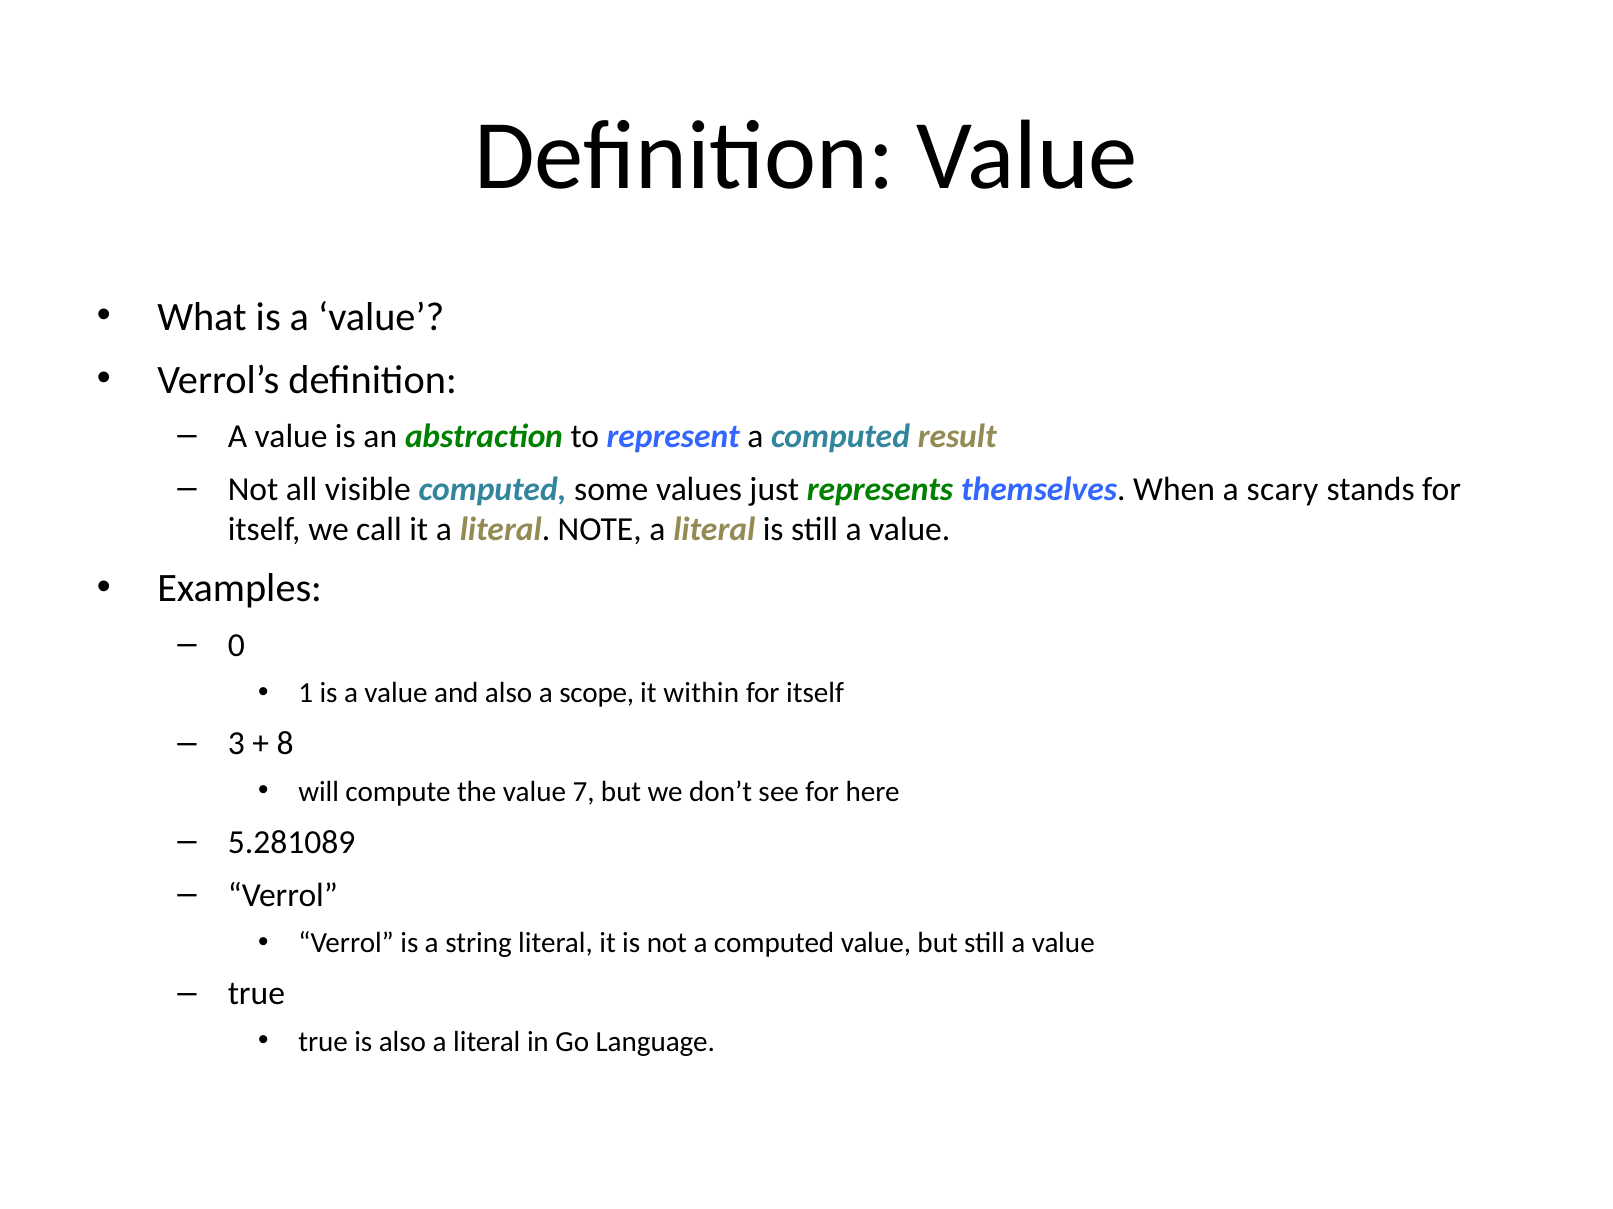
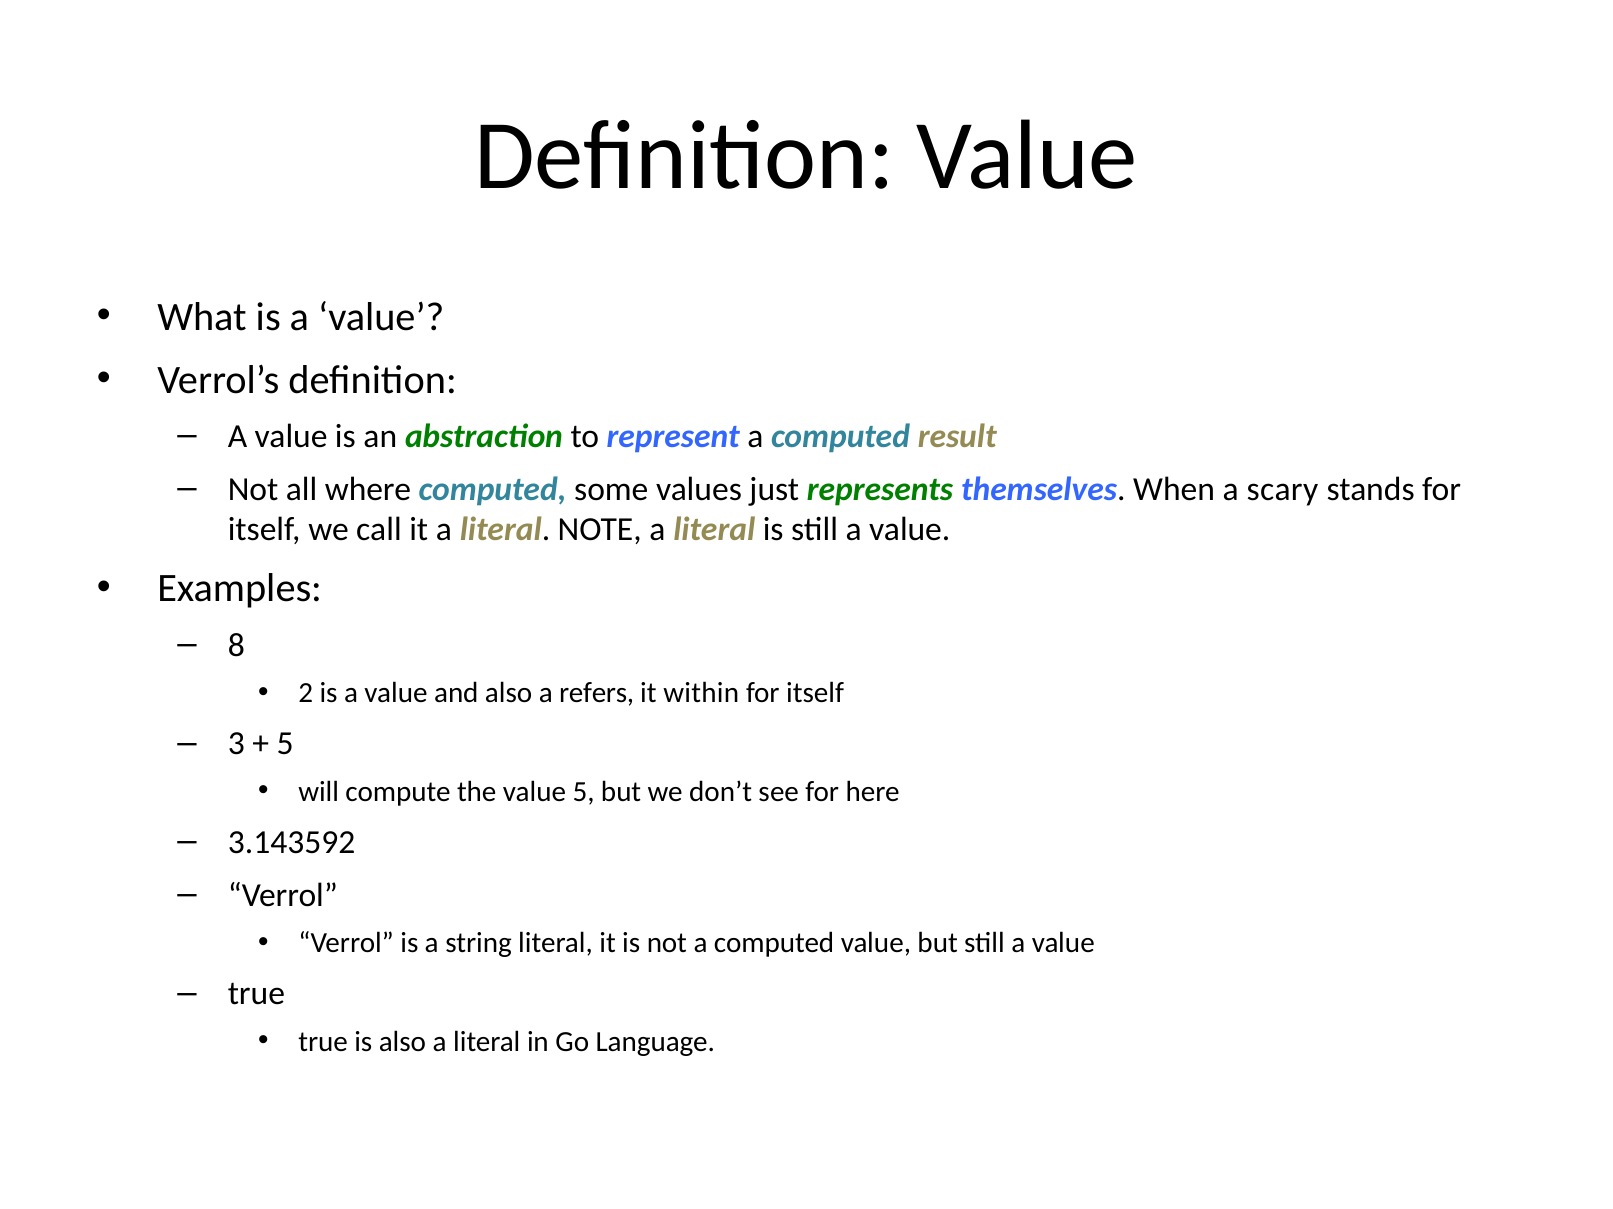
visible: visible -> where (368, 489)
0: 0 -> 8 (236, 645)
1: 1 -> 2 (306, 693)
scope: scope -> refers (597, 693)
8: 8 -> 5 (285, 744)
value 7: 7 -> 5 (584, 792)
5.281089: 5.281089 -> 3.143592 (292, 843)
